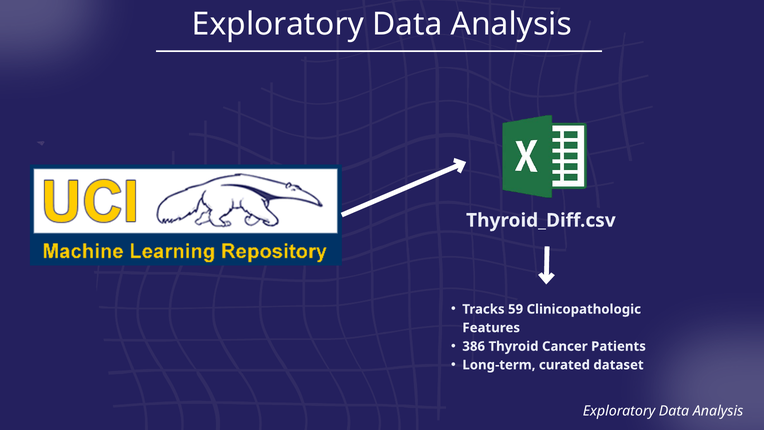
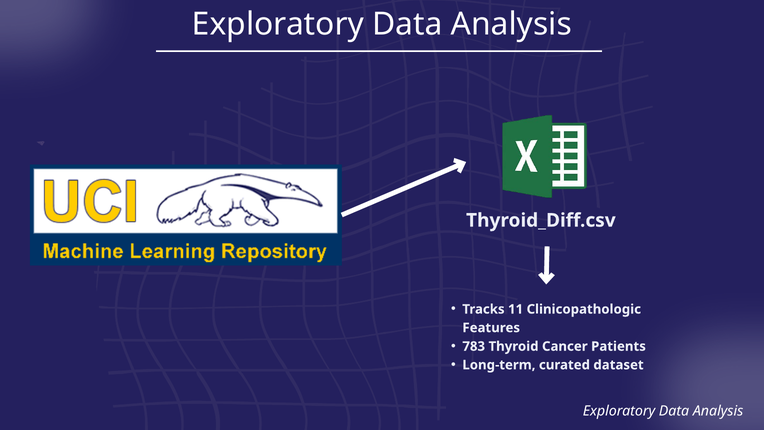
59: 59 -> 11 (516, 309)
386: 386 -> 783 (474, 346)
